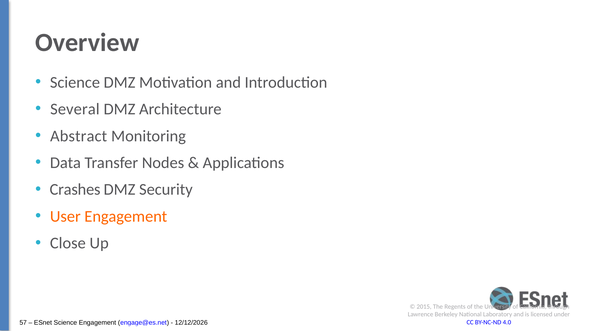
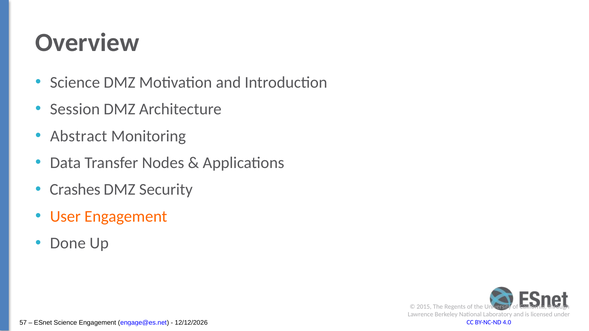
Several: Several -> Session (75, 109)
Close: Close -> Done (68, 243)
